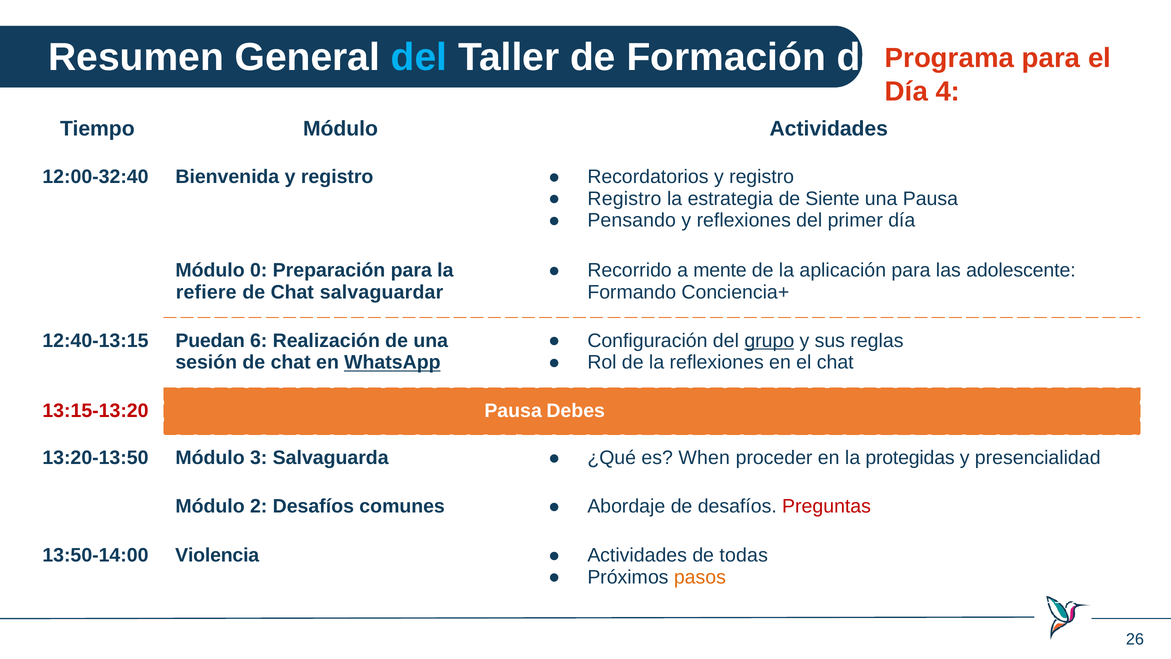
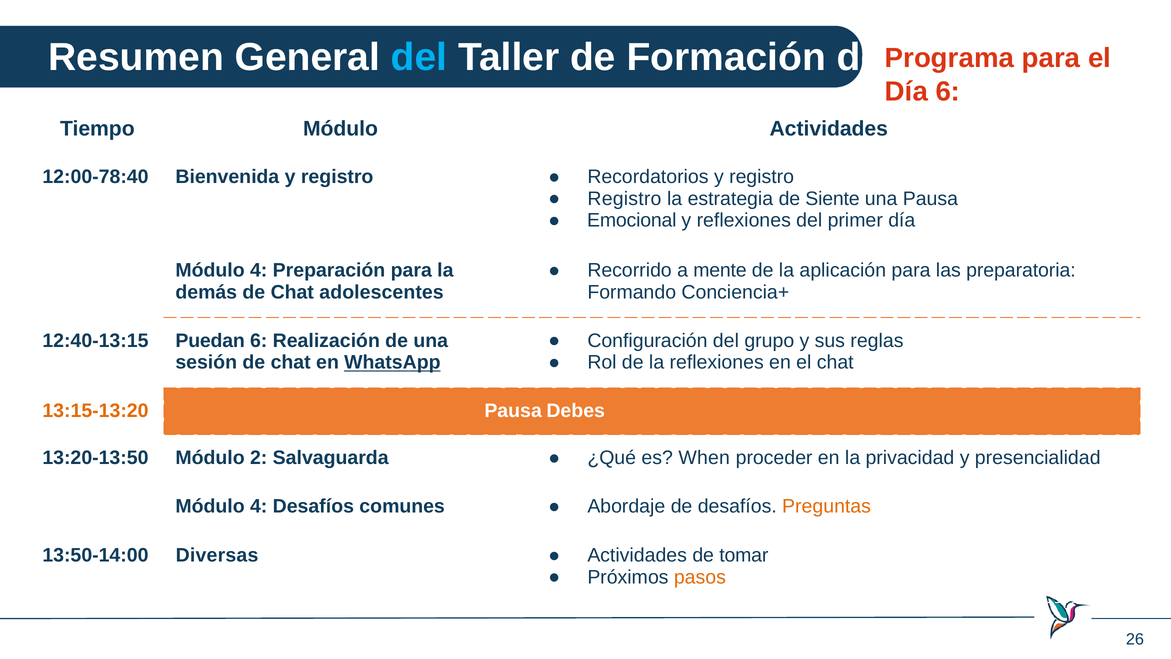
Día 4: 4 -> 6 (948, 91)
12:00-32:40: 12:00-32:40 -> 12:00-78:40 (95, 177)
Pensando: Pensando -> Emocional (632, 220)
adolescente: adolescente -> preparatoria (1021, 270)
0: 0 -> 4 (259, 270)
refiere: refiere -> demás (206, 292)
salvaguardar: salvaguardar -> adolescentes (382, 292)
grupo underline: present -> none (769, 340)
13:15-13:20 colour: red -> orange (95, 411)
3: 3 -> 2 (259, 457)
protegidas: protegidas -> privacidad (910, 457)
2: 2 -> 4 (259, 506)
Preguntas colour: red -> orange (827, 506)
Violencia: Violencia -> Diversas (217, 555)
todas: todas -> tomar (744, 555)
